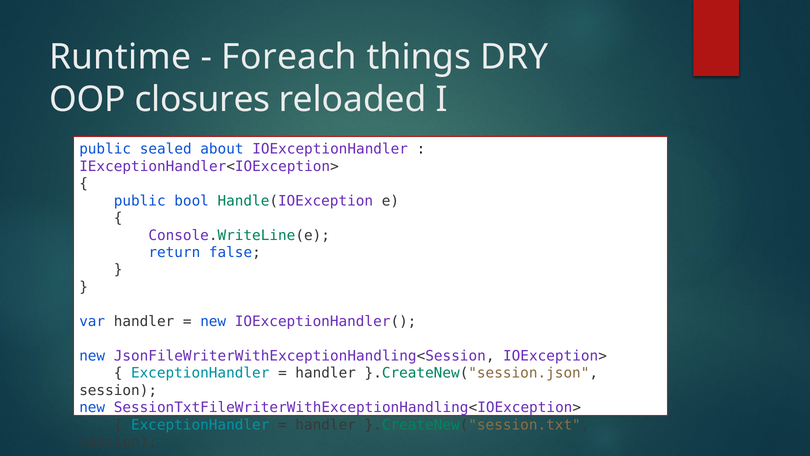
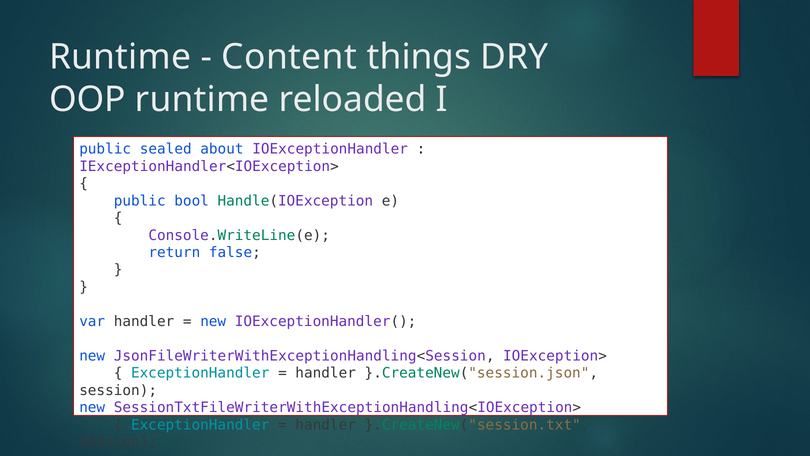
Foreach: Foreach -> Content (289, 57)
OOP closures: closures -> runtime (202, 99)
